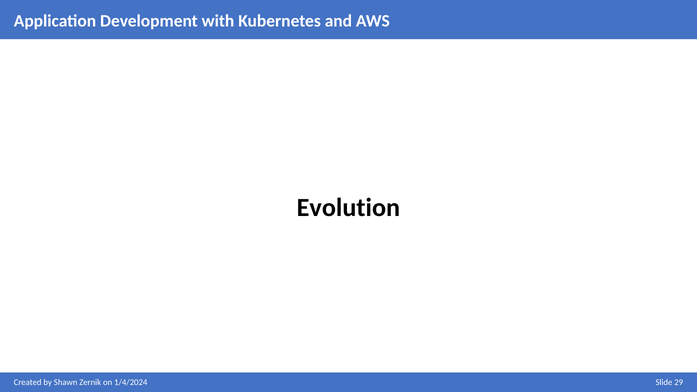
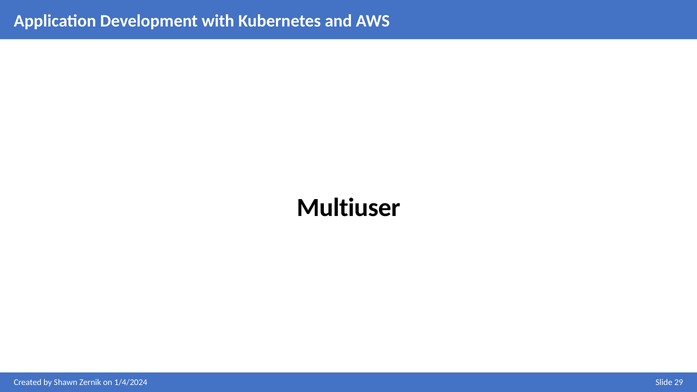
Evolution: Evolution -> Multiuser (349, 208)
